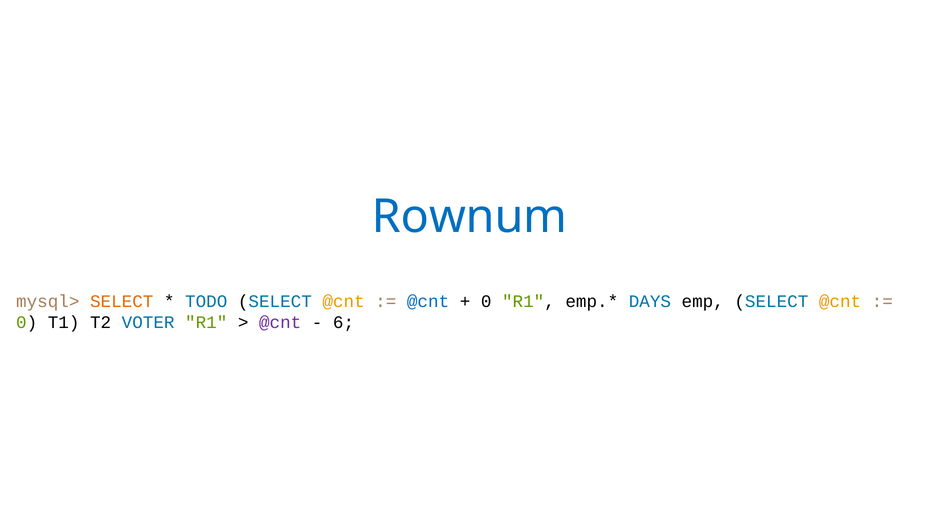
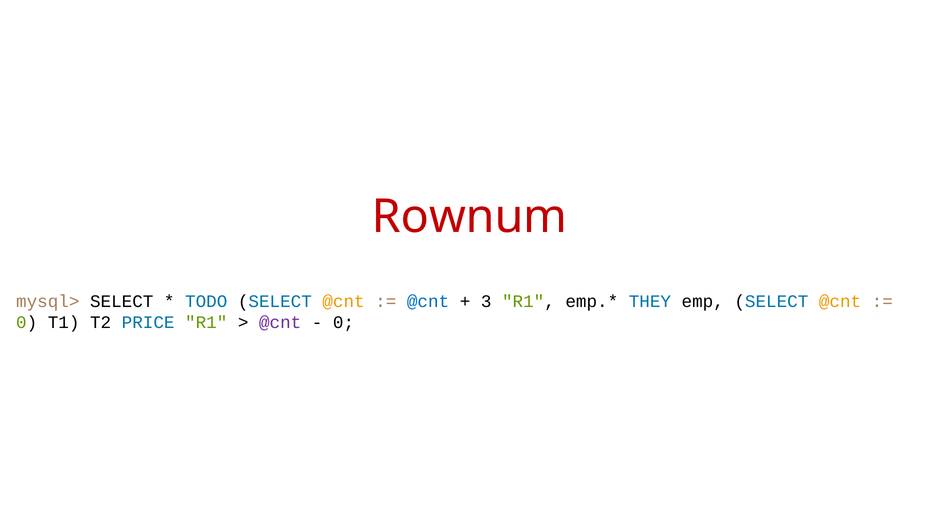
Rownum colour: blue -> red (470, 217)
SELECT colour: orange -> black (122, 302)
0: 0 -> 3 (486, 302)
DAYS: DAYS -> THEY (650, 302)
VOTER: VOTER -> PRICE (148, 323)
6: 6 -> 0 (344, 323)
